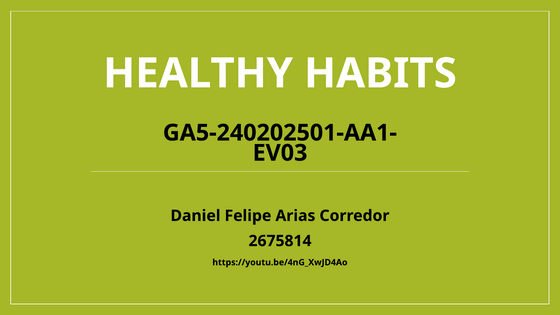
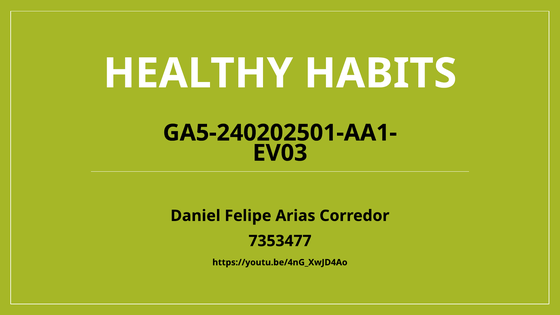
2675814: 2675814 -> 7353477 (280, 241)
